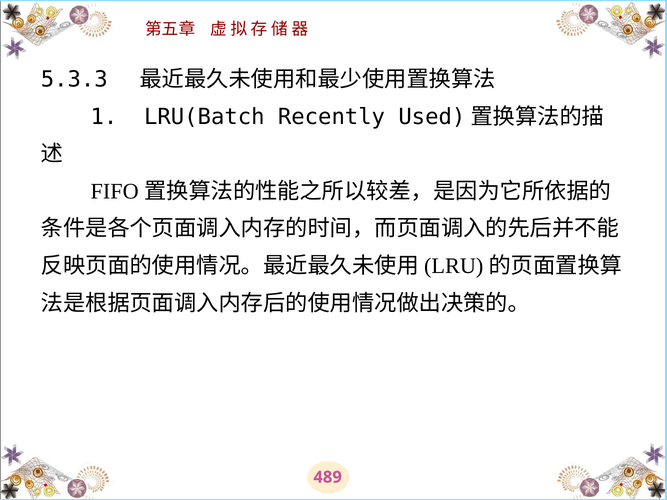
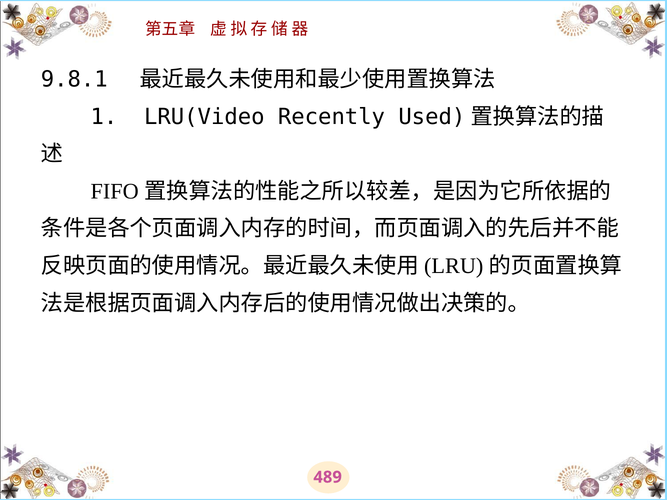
5.3.3: 5.3.3 -> 9.8.1 (74, 79)
LRU(Batch: LRU(Batch -> LRU(Video (204, 117)
